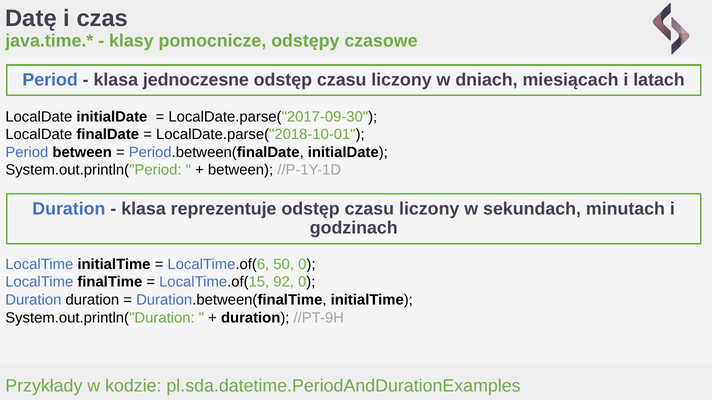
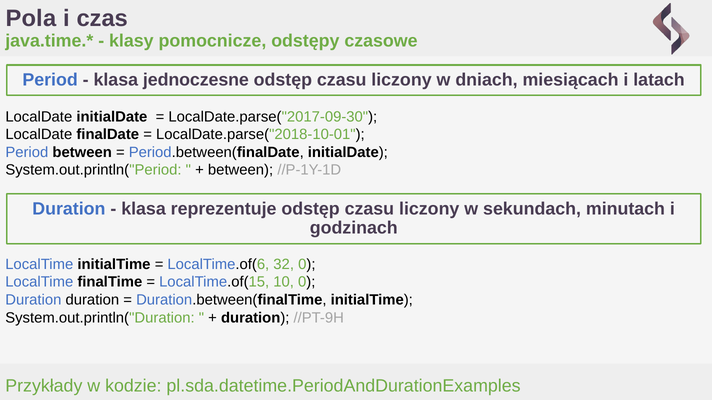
Datę: Datę -> Pola (31, 18)
50: 50 -> 32 (284, 265)
92: 92 -> 10 (284, 282)
